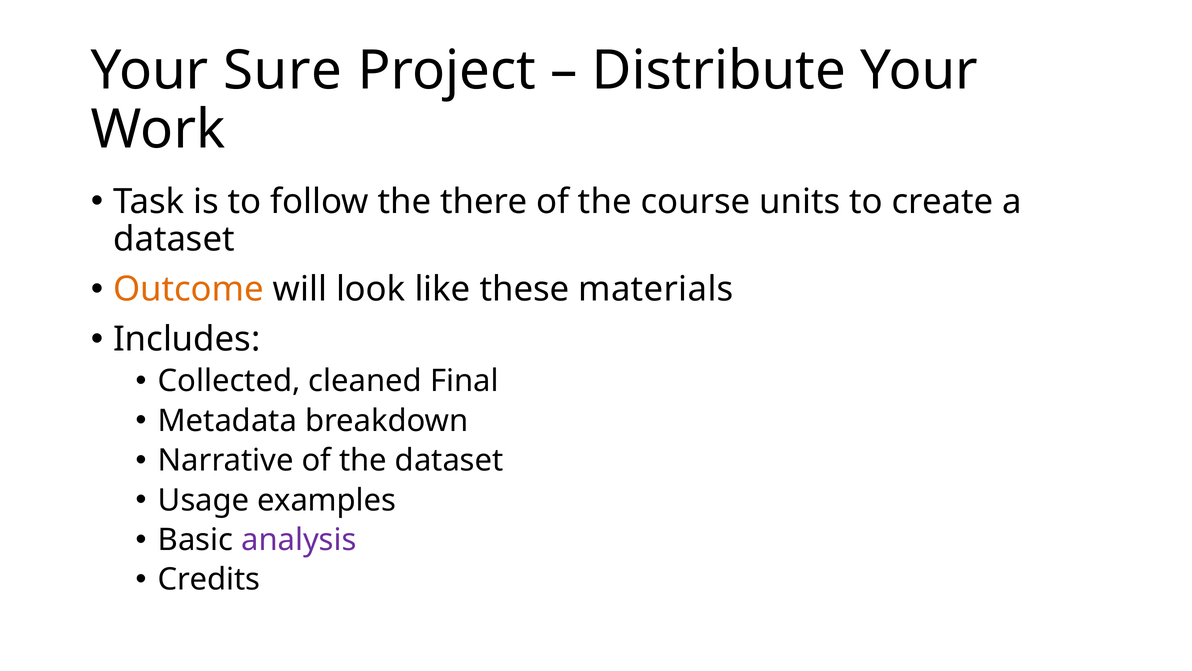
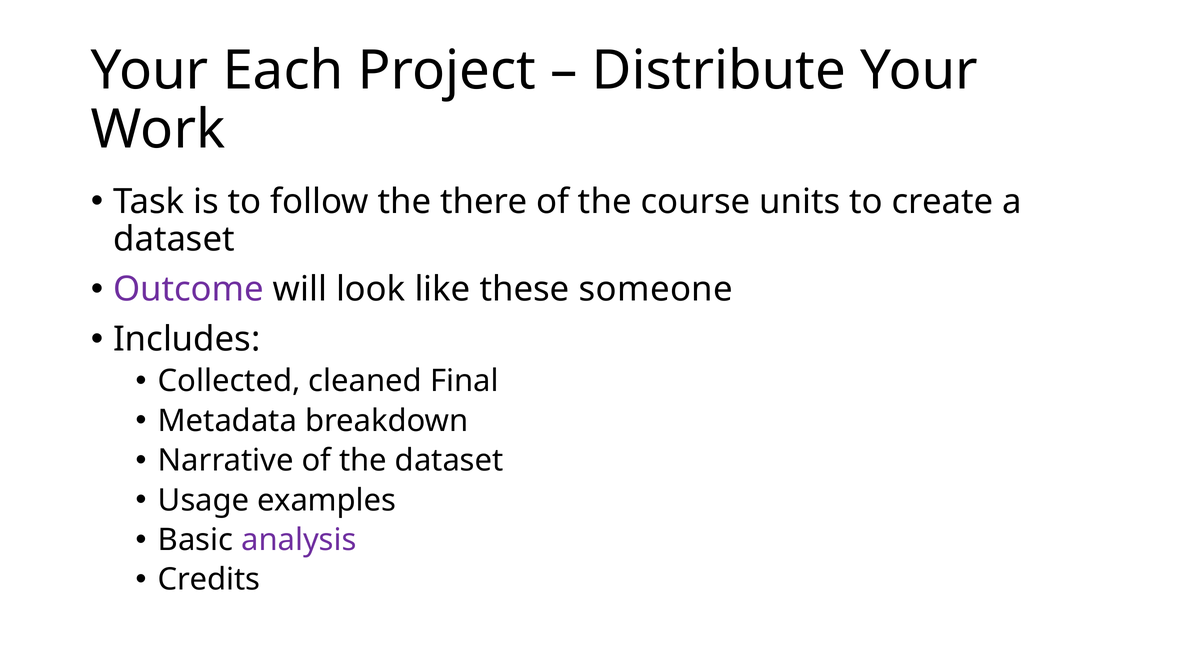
Sure: Sure -> Each (283, 71)
Outcome colour: orange -> purple (189, 289)
materials: materials -> someone (656, 289)
